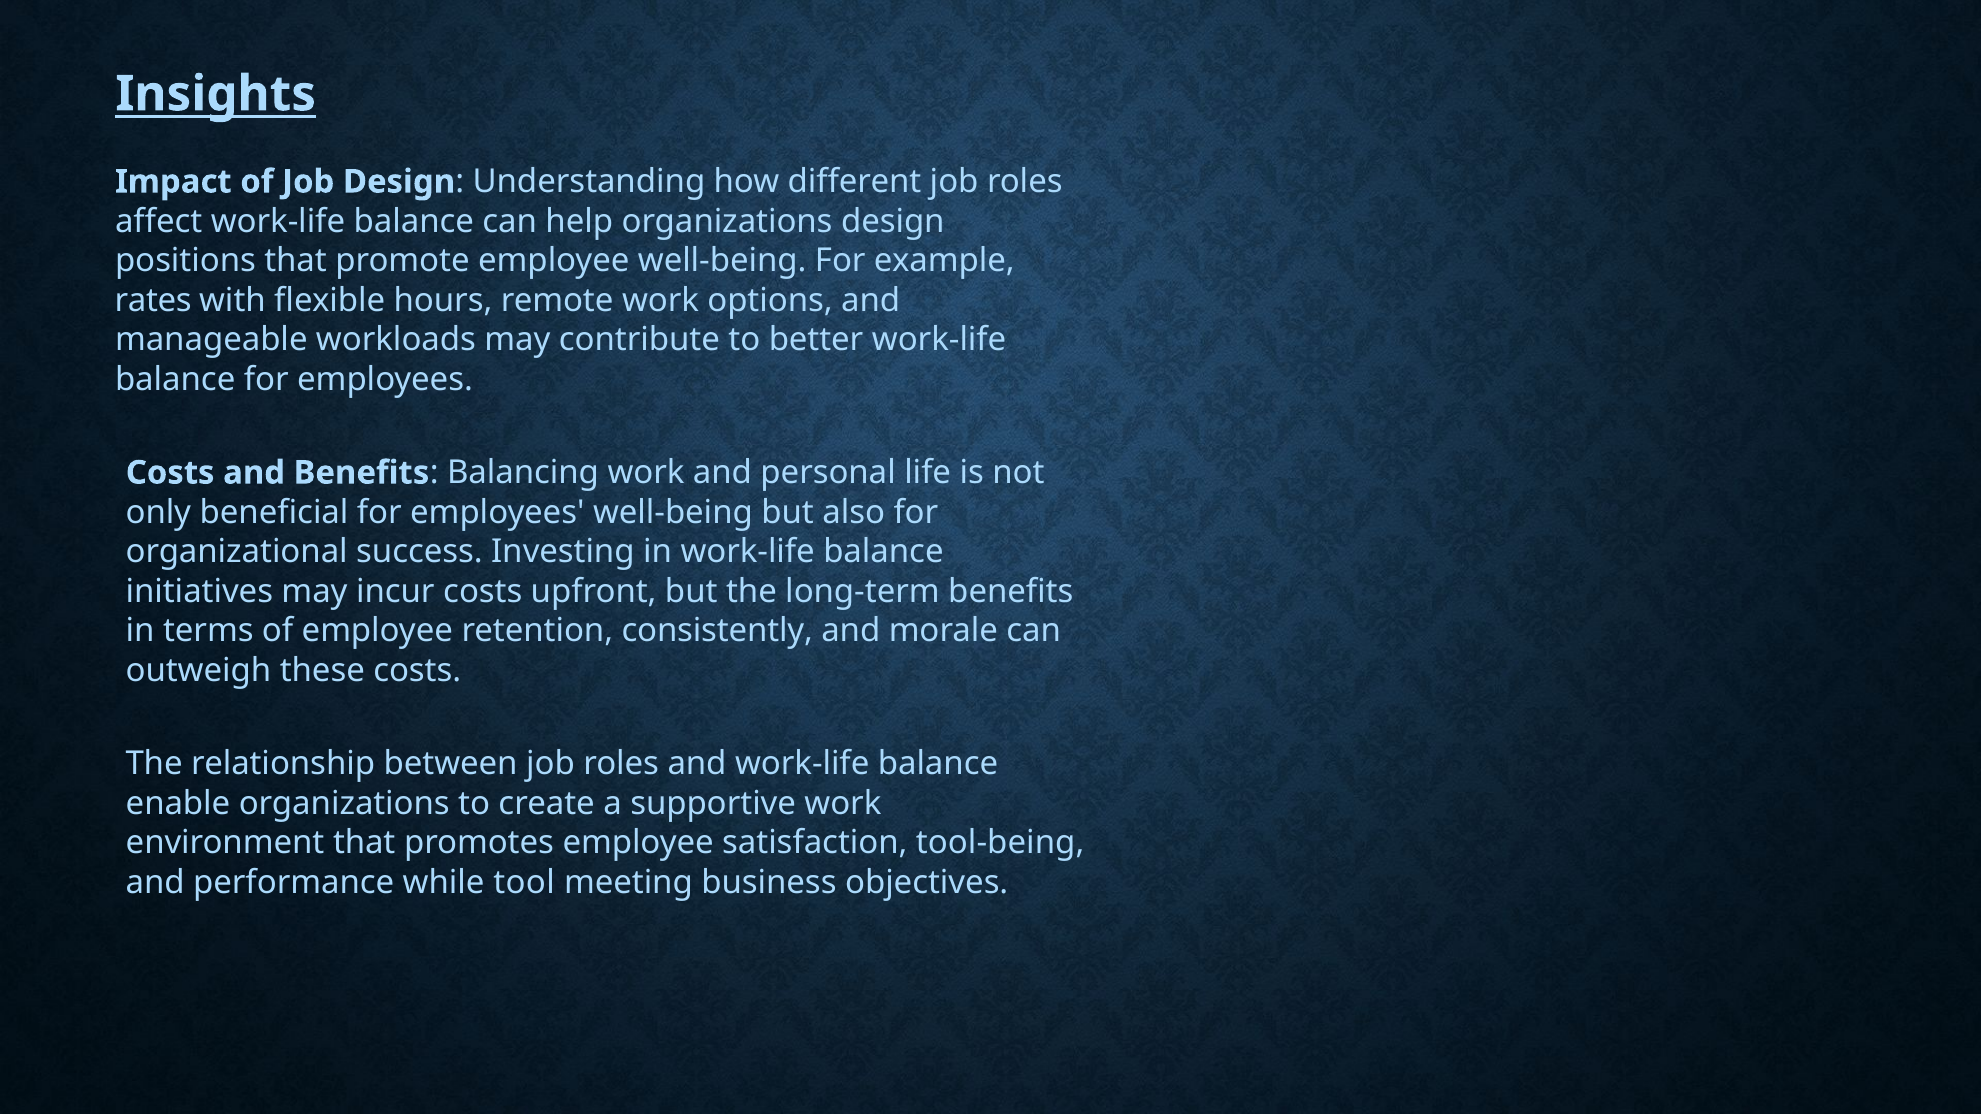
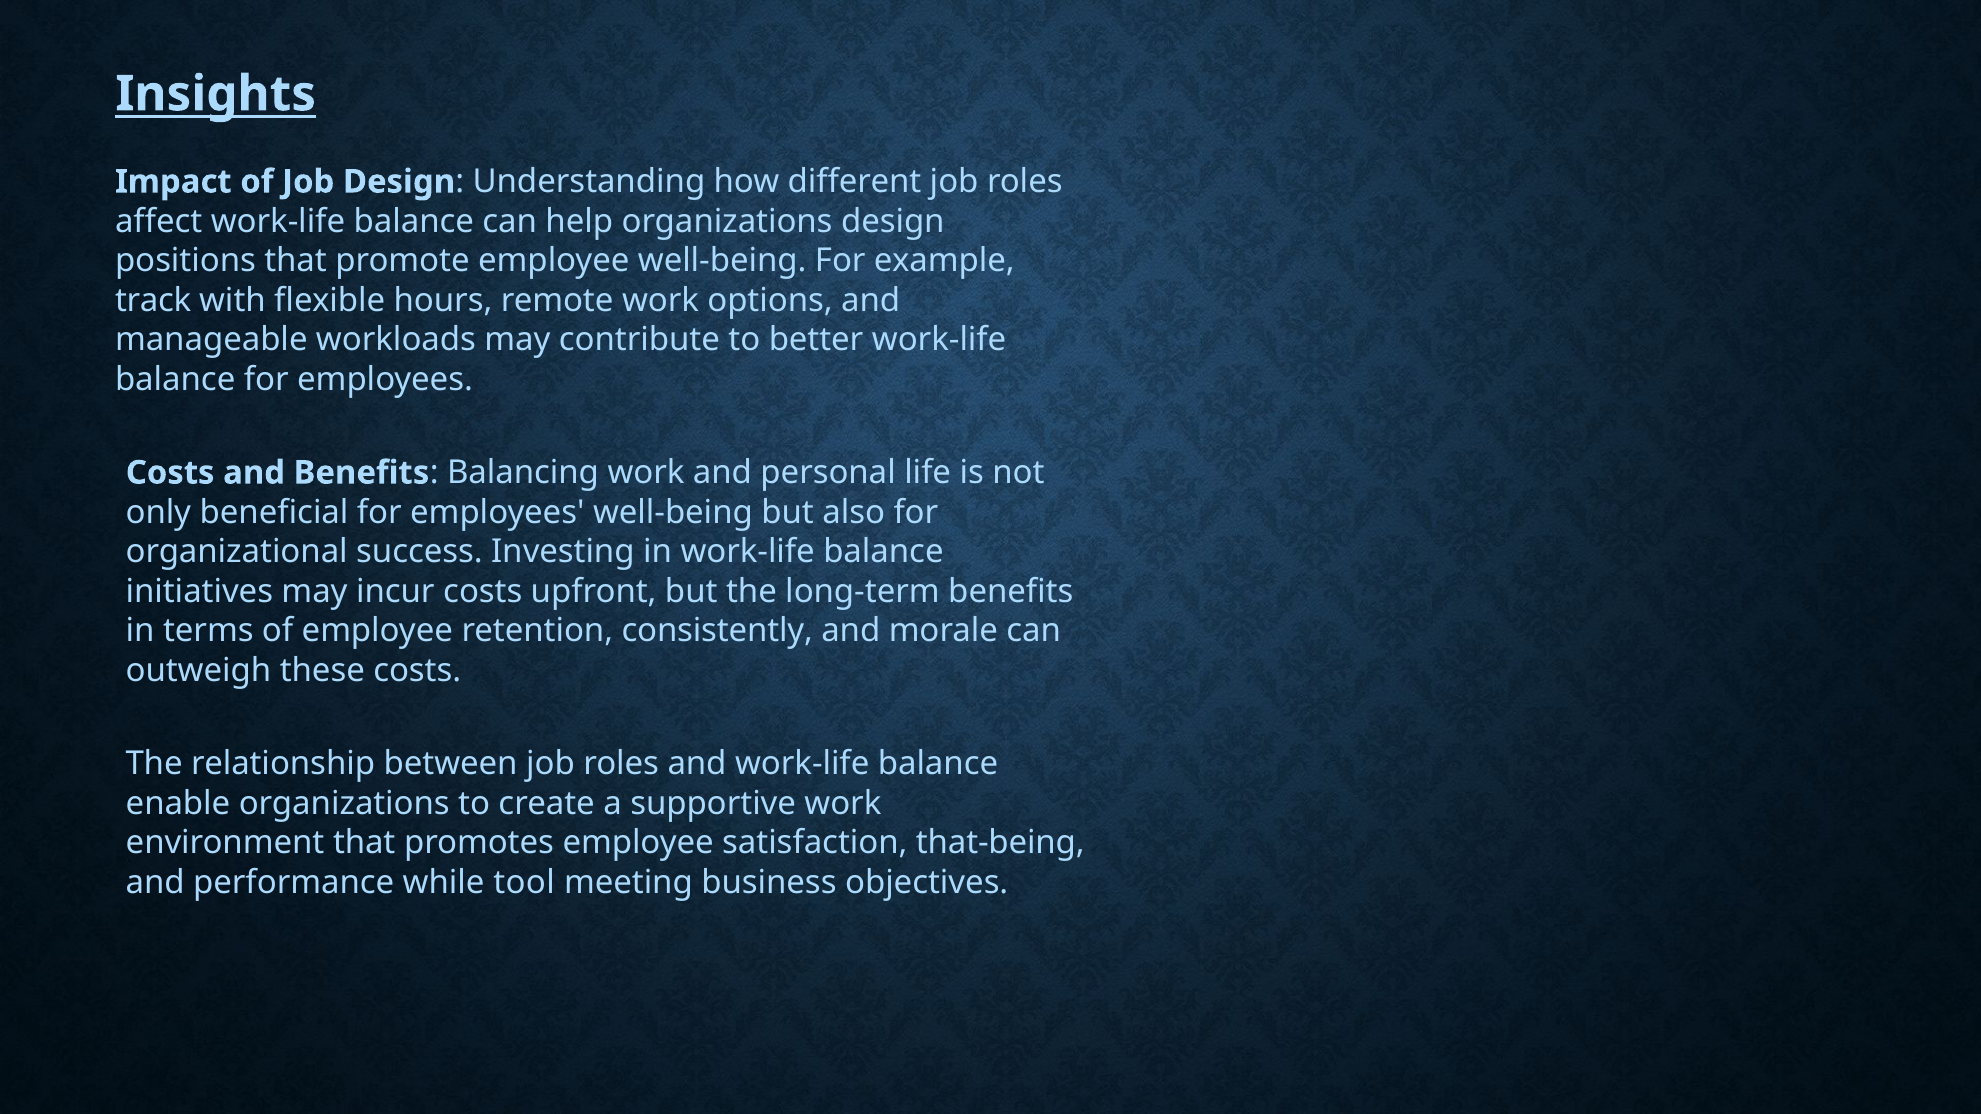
rates: rates -> track (153, 301)
tool-being: tool-being -> that-being (1000, 843)
